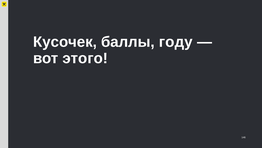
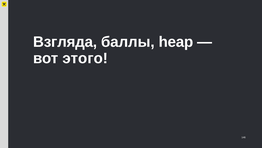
Кусочек: Кусочек -> Взгляда (65, 42)
году: году -> heap (176, 42)
